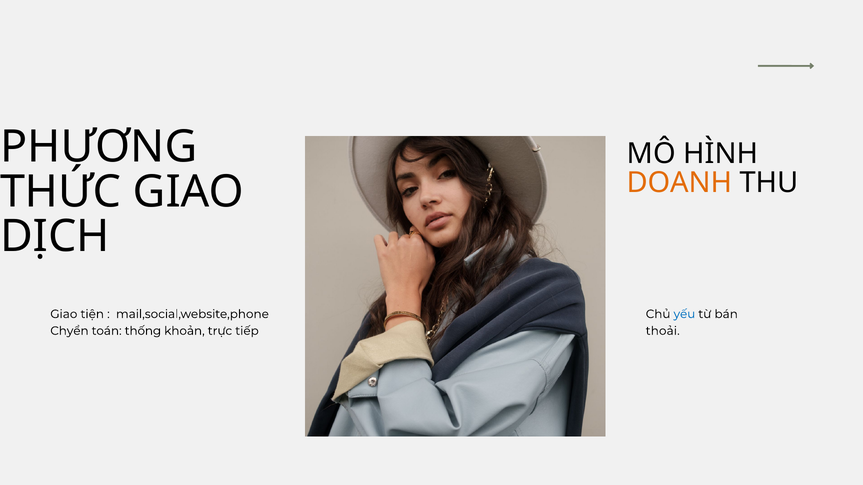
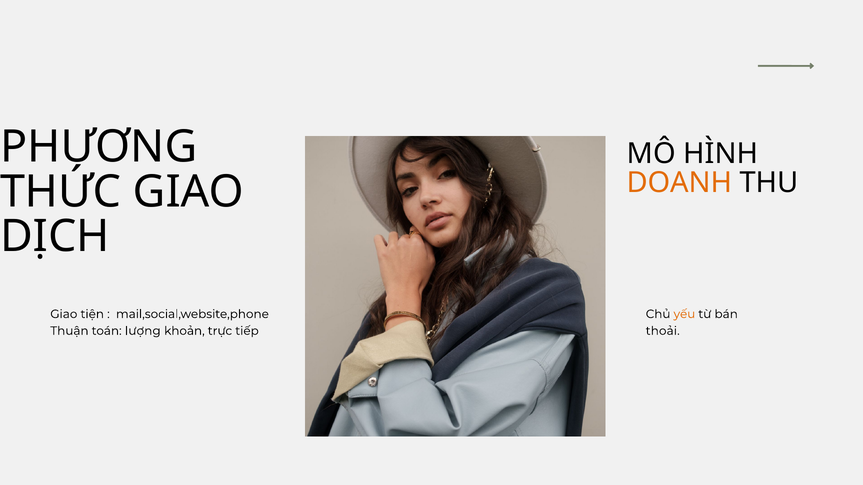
yếu colour: blue -> orange (684, 314)
Chyển: Chyển -> Thuận (69, 331)
thống: thống -> lượng (143, 331)
